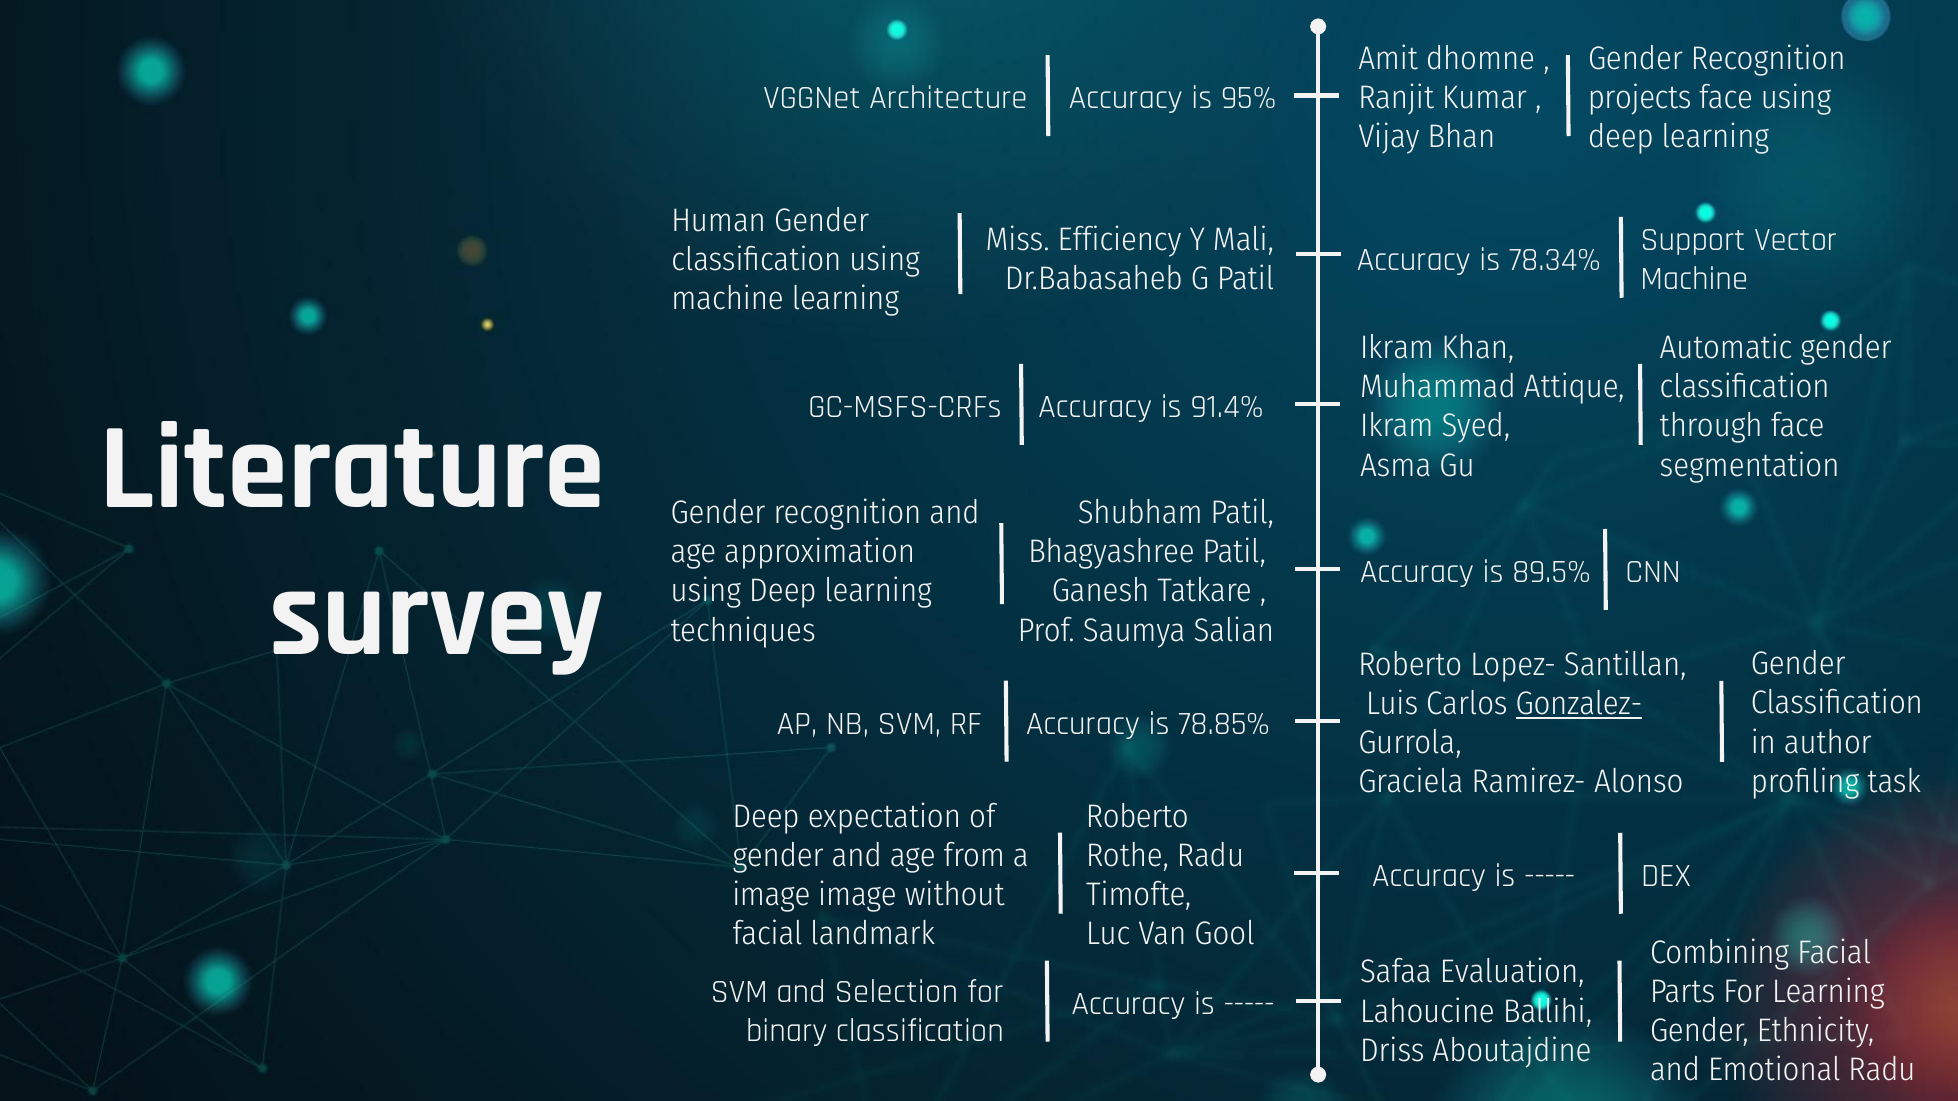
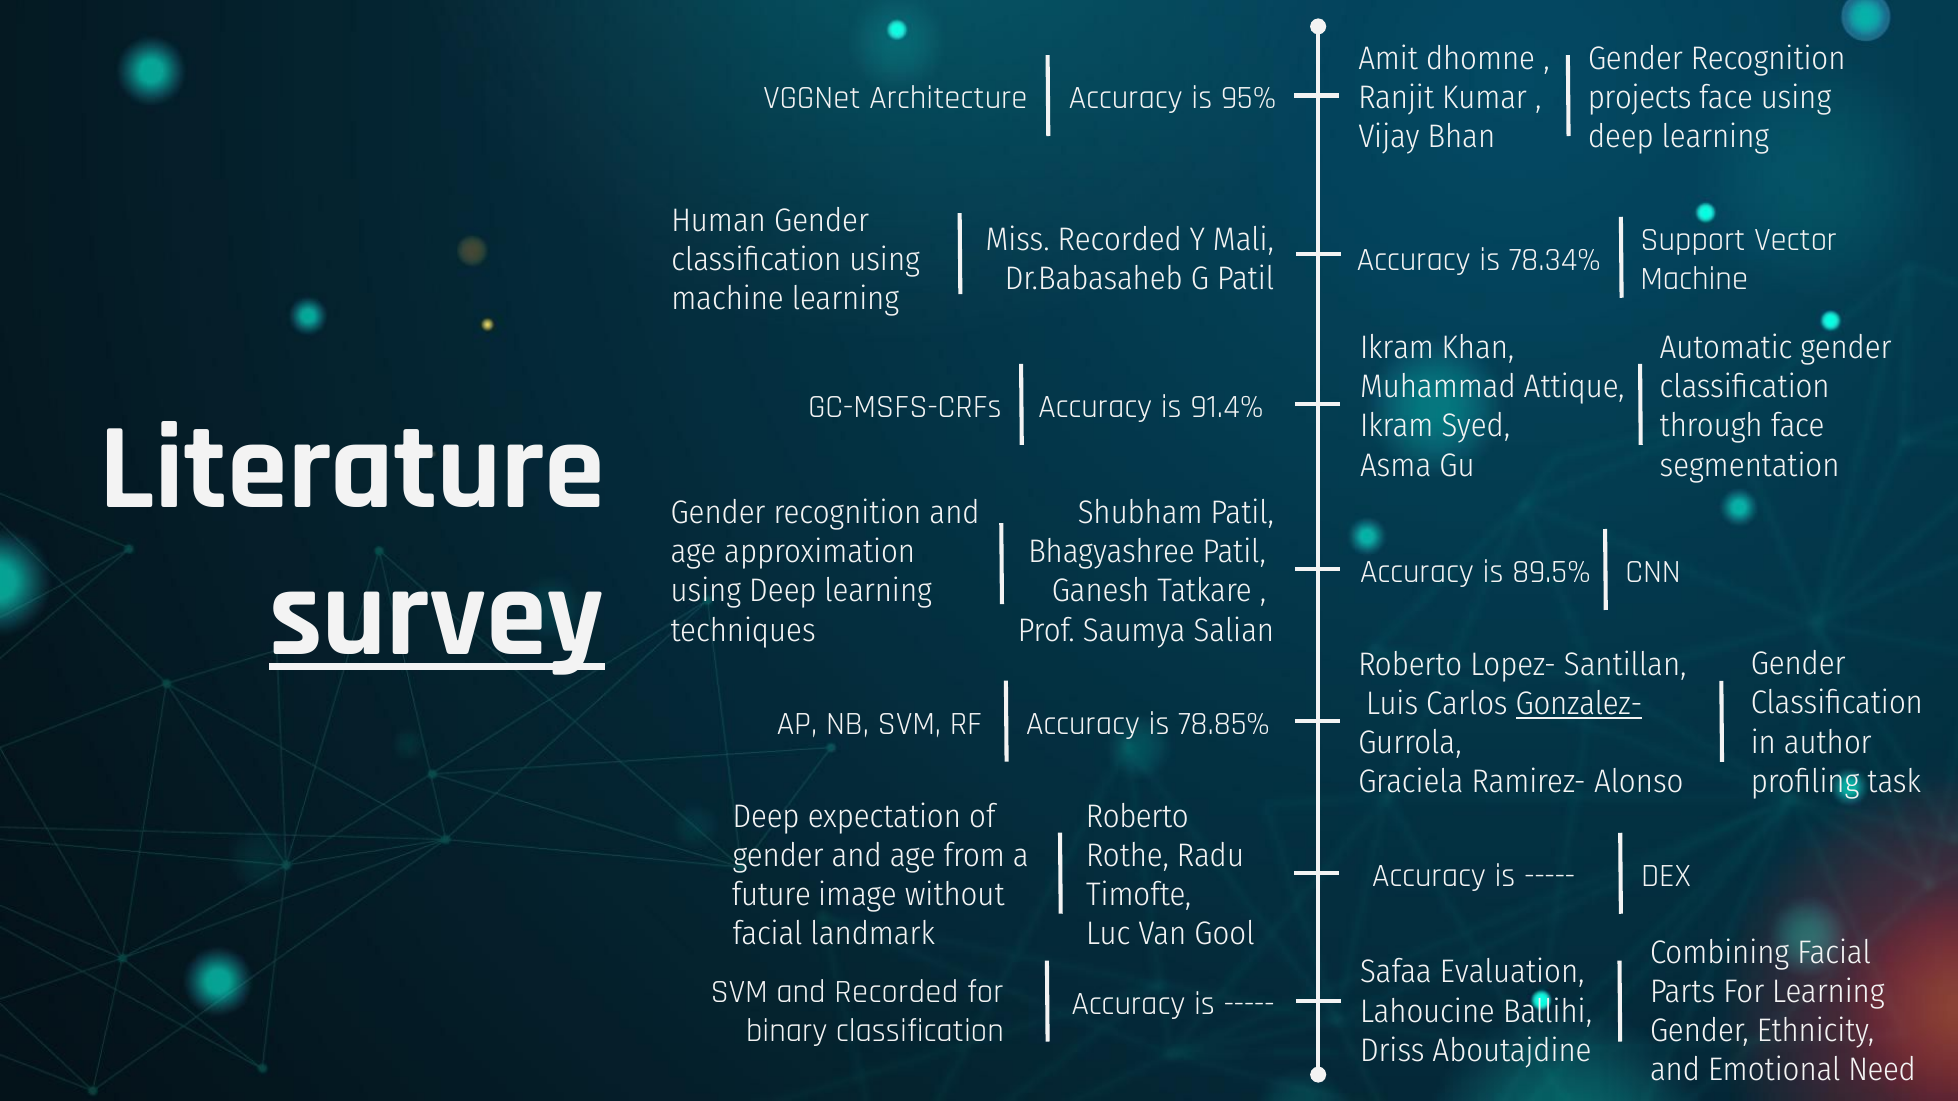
Miss Efficiency: Efficiency -> Recorded (1120, 240)
survey underline: none -> present (437, 614)
image: image -> future (771, 895)
and Selection: Selection -> Recorded (896, 992)
Emotional Radu: Radu -> Need (1882, 1071)
